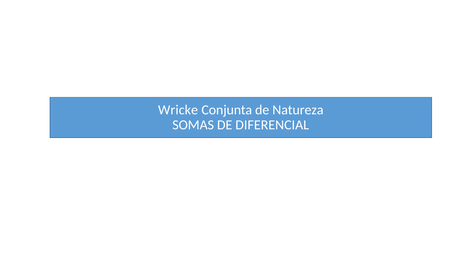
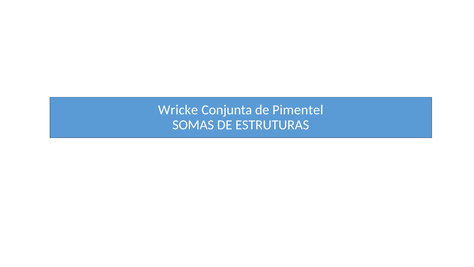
Natureza: Natureza -> Pimentel (298, 110)
DIFERENCIAL: DIFERENCIAL -> ESTRUTURAS (272, 125)
